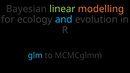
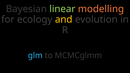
and colour: light blue -> yellow (64, 20)
